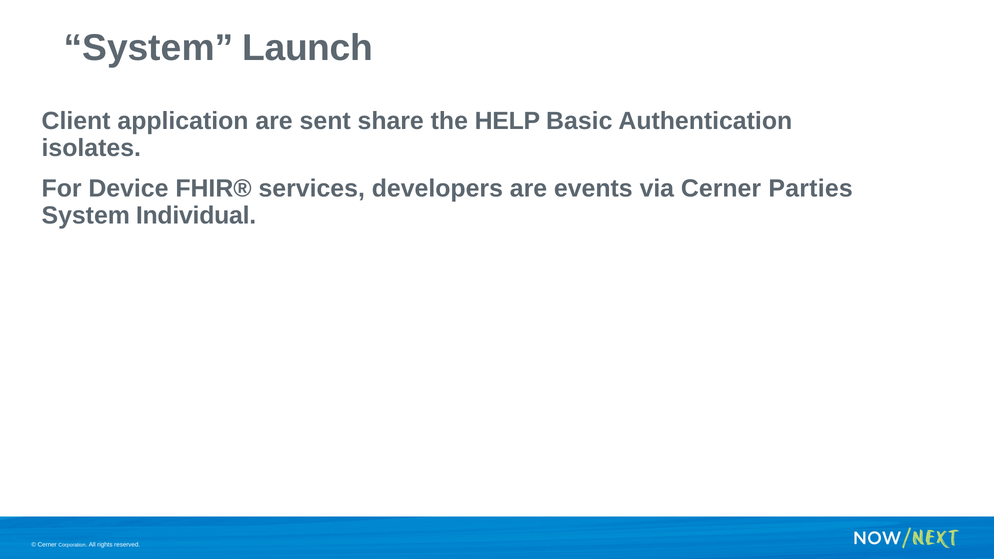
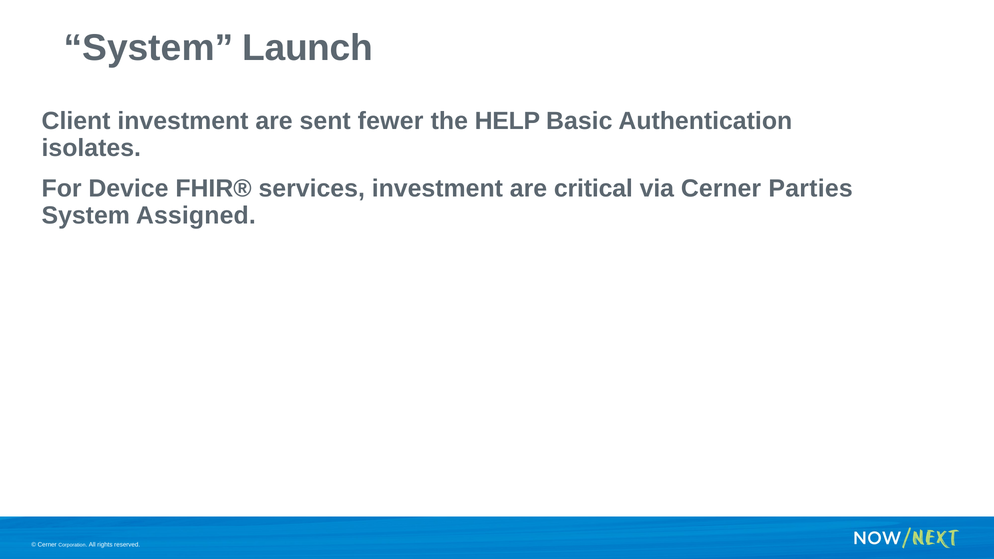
Client application: application -> investment (183, 121)
share: share -> fewer (391, 121)
services developers: developers -> investment (437, 189)
events: events -> critical (593, 189)
Individual: Individual -> Assigned (196, 216)
